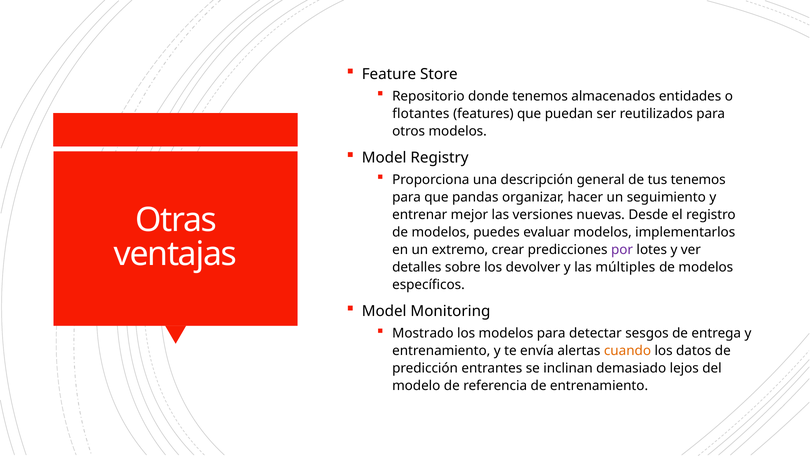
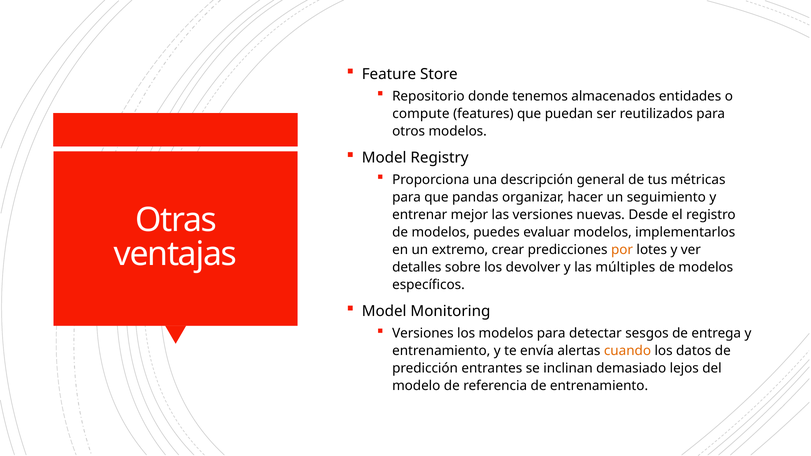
flotantes: flotantes -> compute (421, 114)
tus tenemos: tenemos -> métricas (698, 180)
por colour: purple -> orange (622, 250)
Mostrado: Mostrado -> Versiones (423, 334)
